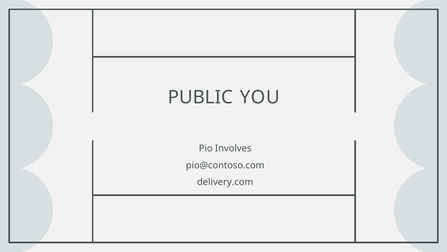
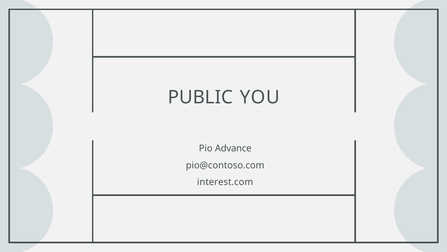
Involves: Involves -> Advance (233, 148)
delivery.com: delivery.com -> interest.com (225, 182)
